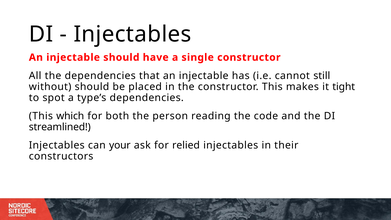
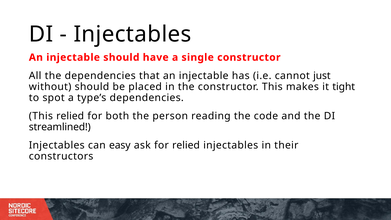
still: still -> just (322, 76)
This which: which -> relied (70, 116)
your: your -> easy (120, 145)
